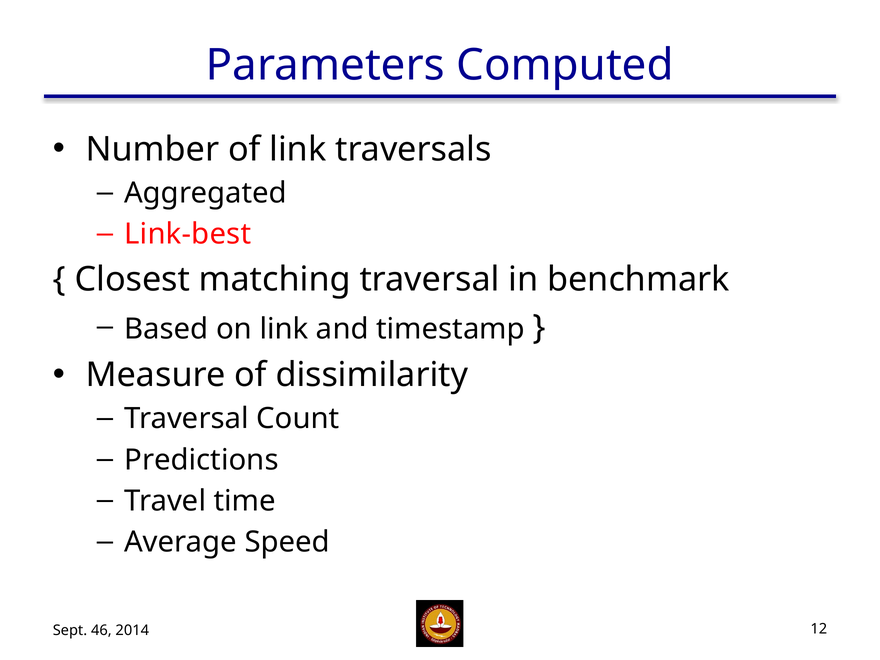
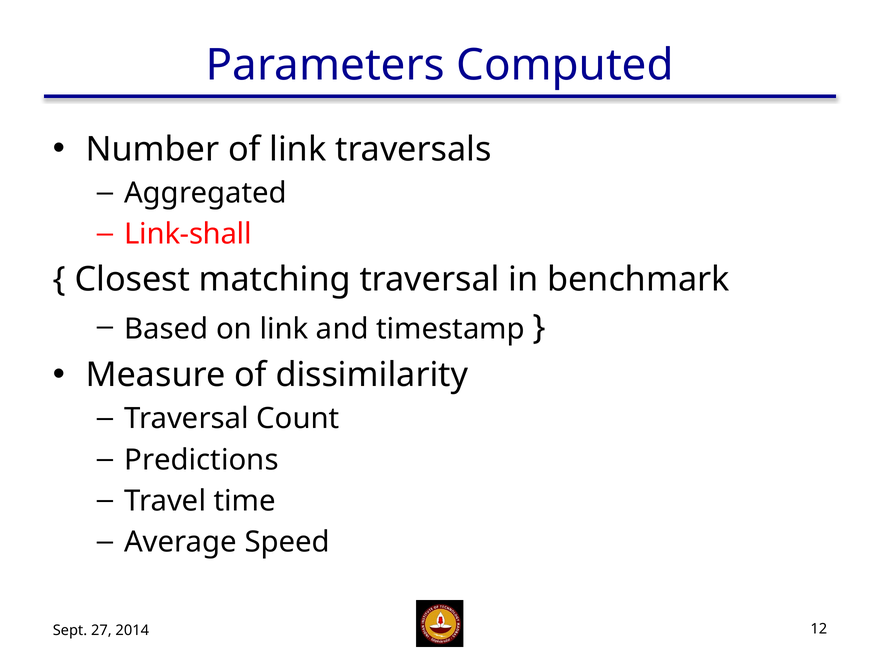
Link-best: Link-best -> Link-shall (188, 234)
46: 46 -> 27 (101, 630)
